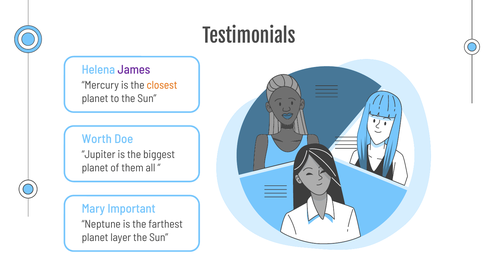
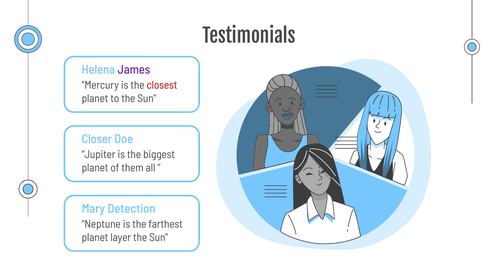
closest colour: orange -> red (162, 85)
Worth: Worth -> Closer (97, 139)
Important: Important -> Detection (131, 209)
